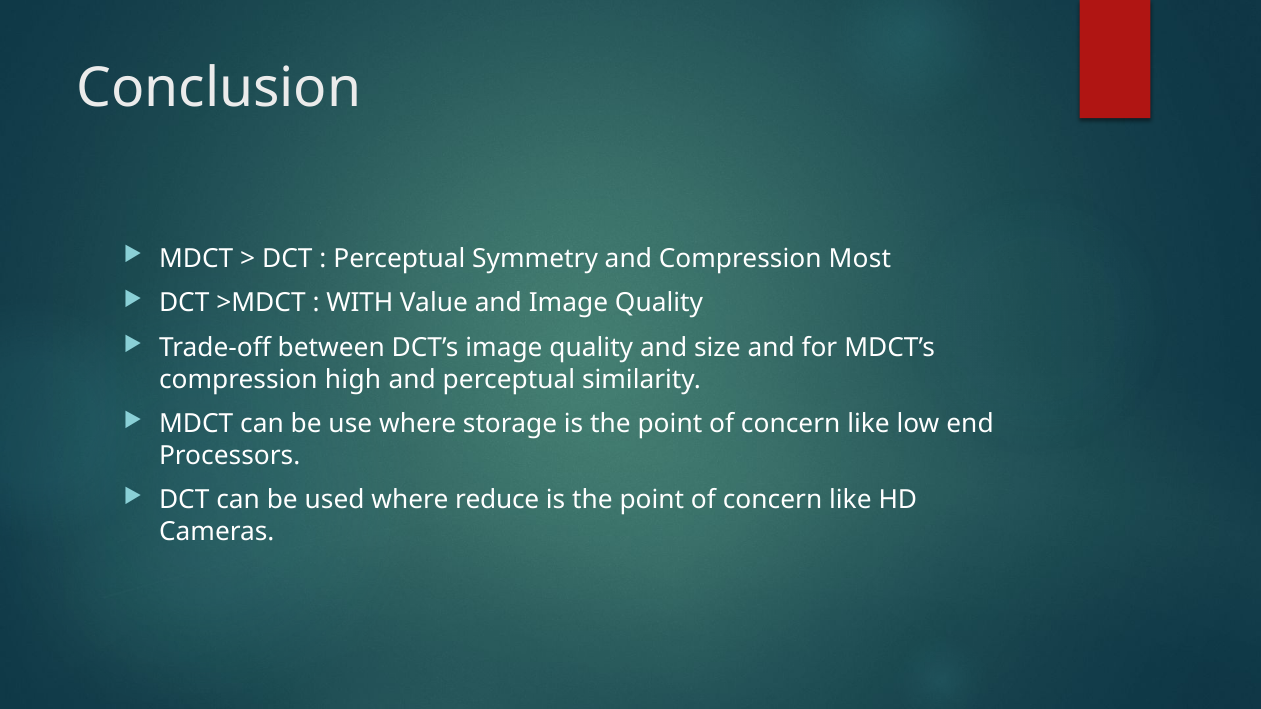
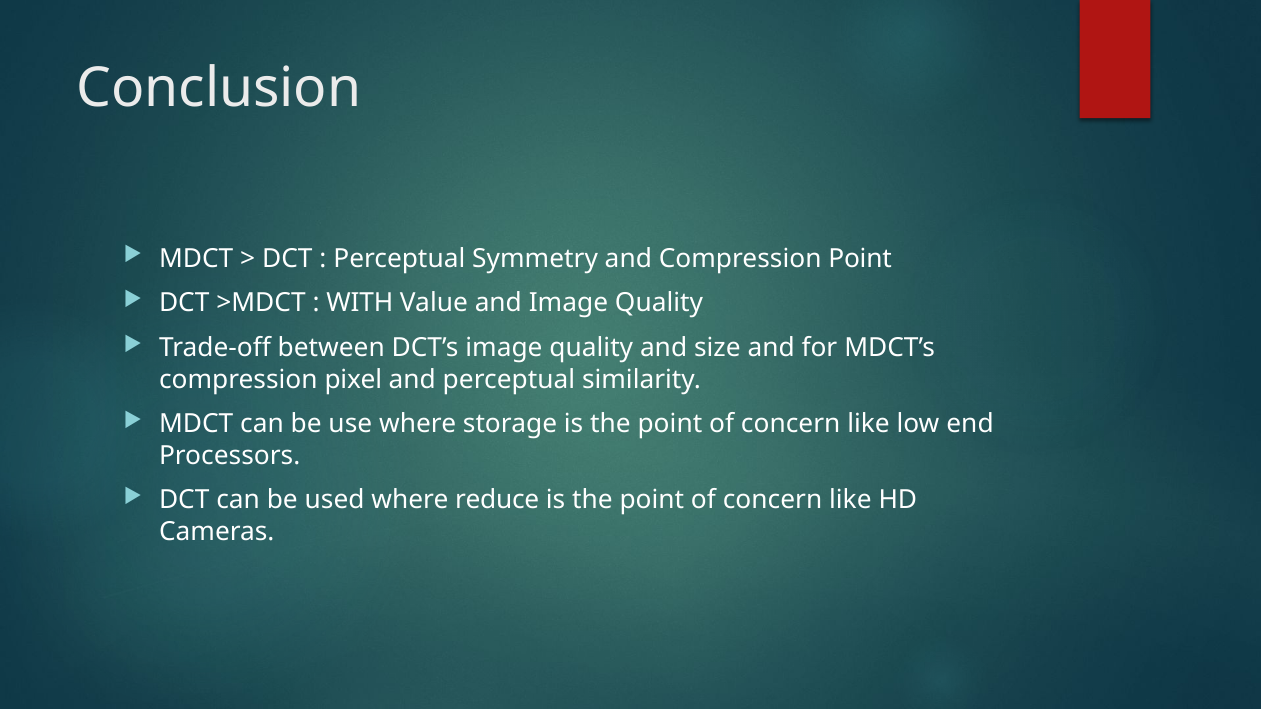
Compression Most: Most -> Point (860, 259)
high: high -> pixel (353, 380)
